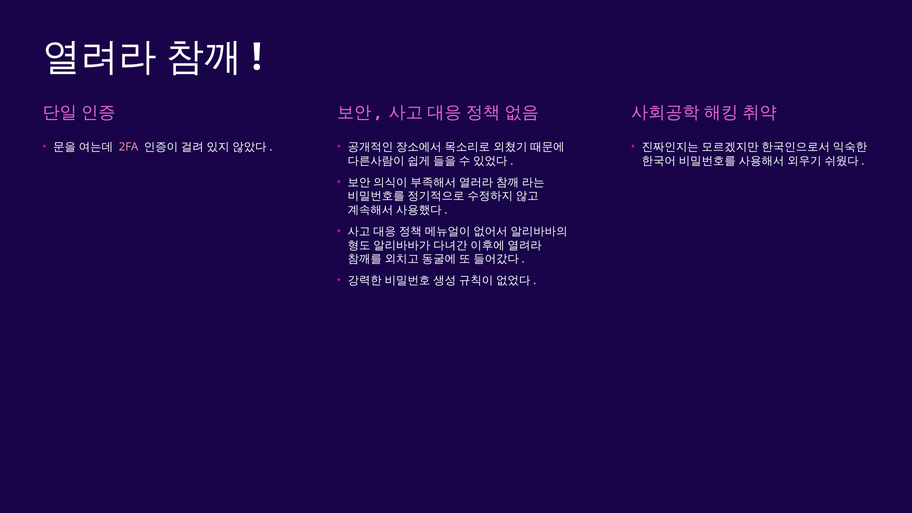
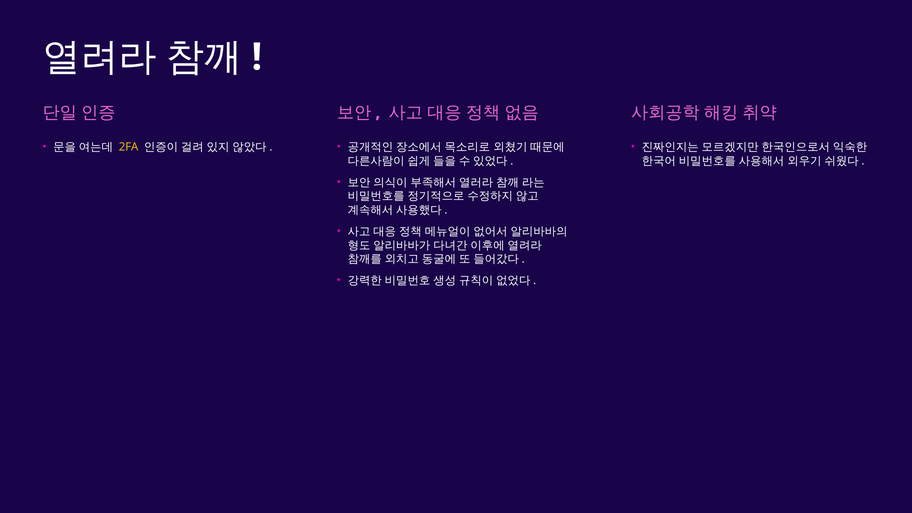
2FA colour: pink -> yellow (129, 147)
